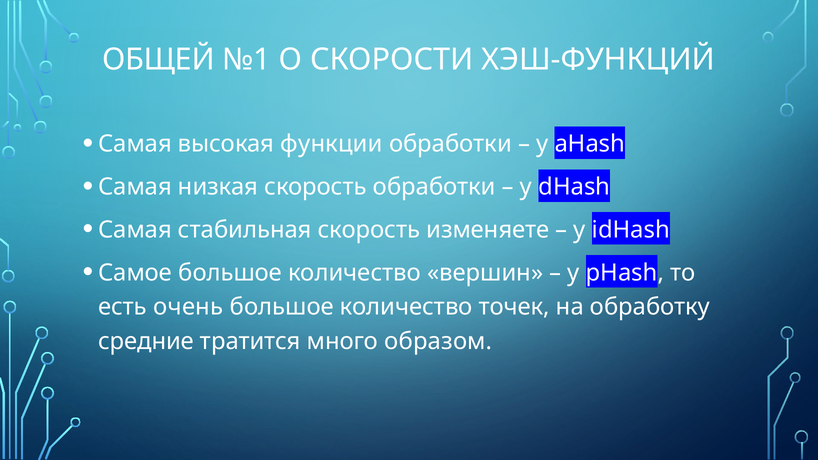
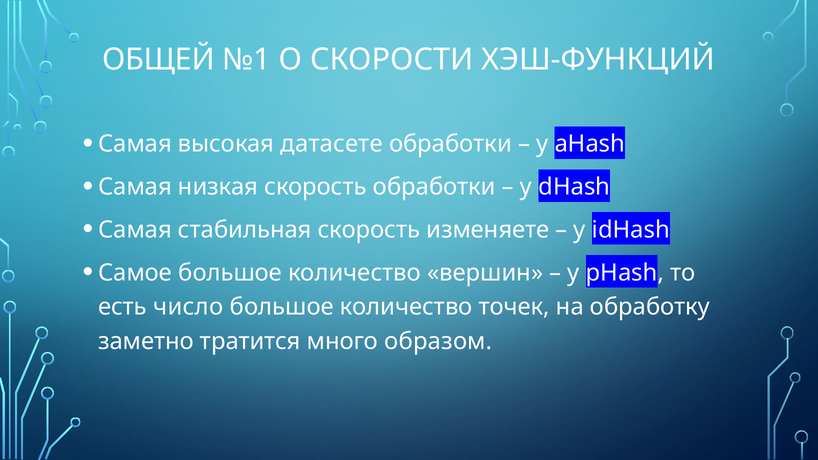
функции: функции -> датасете (332, 144)
очень: очень -> число (188, 307)
средние: средние -> заметно (146, 342)
